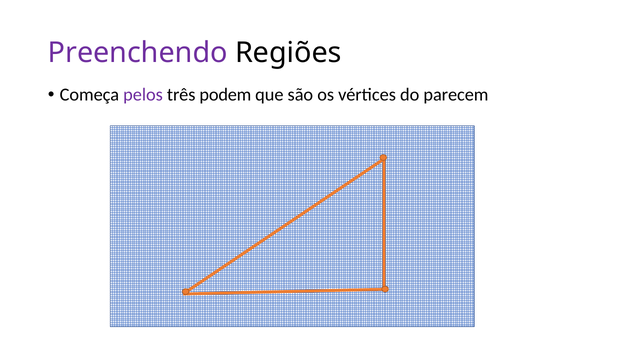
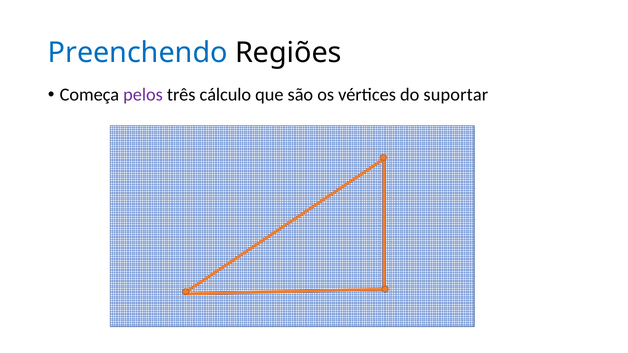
Preenchendo colour: purple -> blue (138, 53)
podem: podem -> cálculo (225, 95)
parecem: parecem -> suportar (456, 95)
